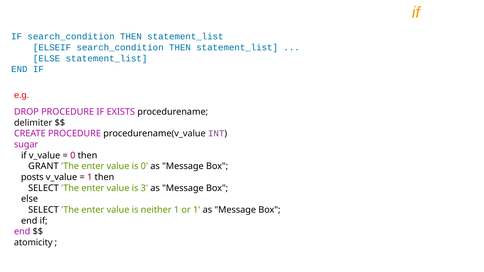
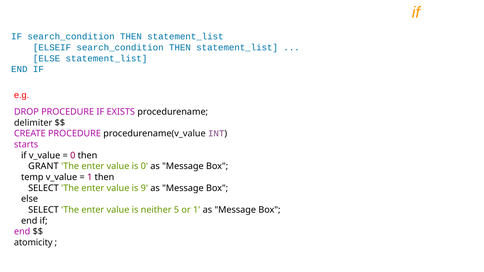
sugar: sugar -> starts (26, 145)
posts: posts -> temp (32, 177)
3: 3 -> 9 (144, 188)
neither 1: 1 -> 5 (176, 210)
